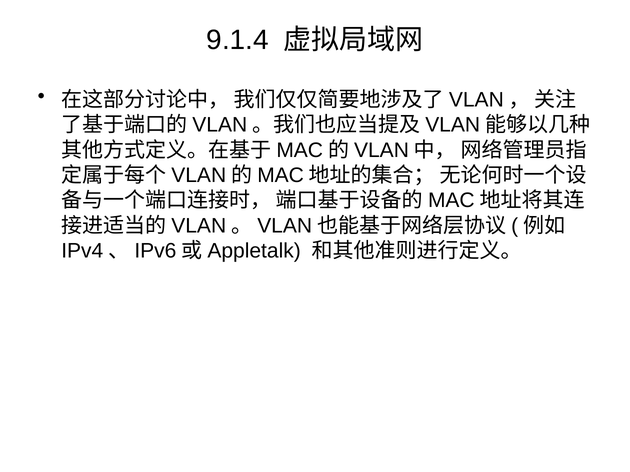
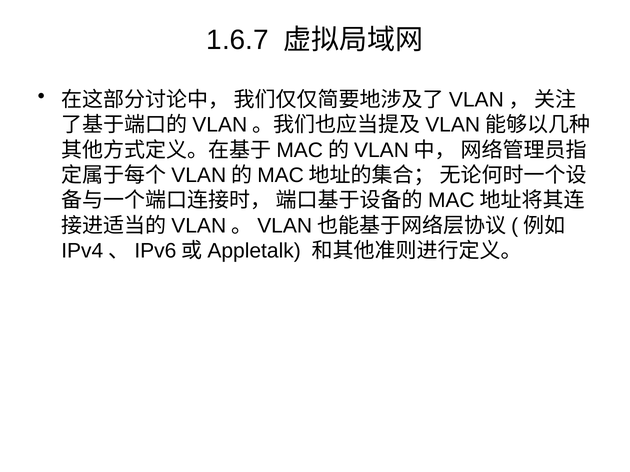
9.1.4: 9.1.4 -> 1.6.7 (238, 40)
